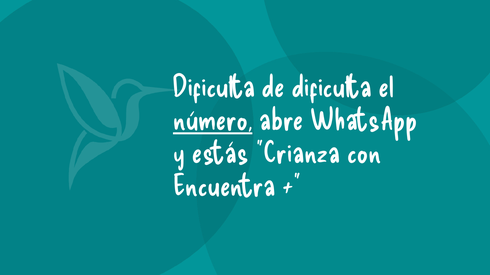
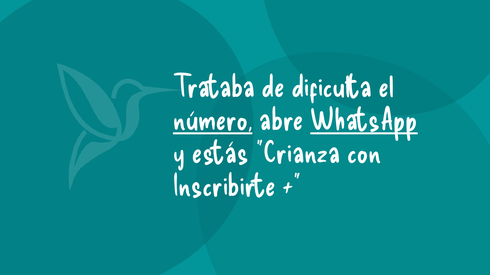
Dificulta: Dificulta -> Trataba (214, 87)
WhatsApp underline: none -> present (364, 120)
Encuentra: Encuentra -> Inscribirte (224, 187)
